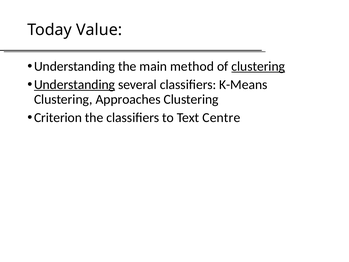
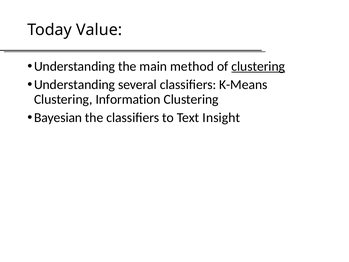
Understanding underline: present -> none (75, 85)
Approaches: Approaches -> Information (128, 99)
Criterion: Criterion -> Bayesian (58, 117)
Centre: Centre -> Insight (221, 117)
